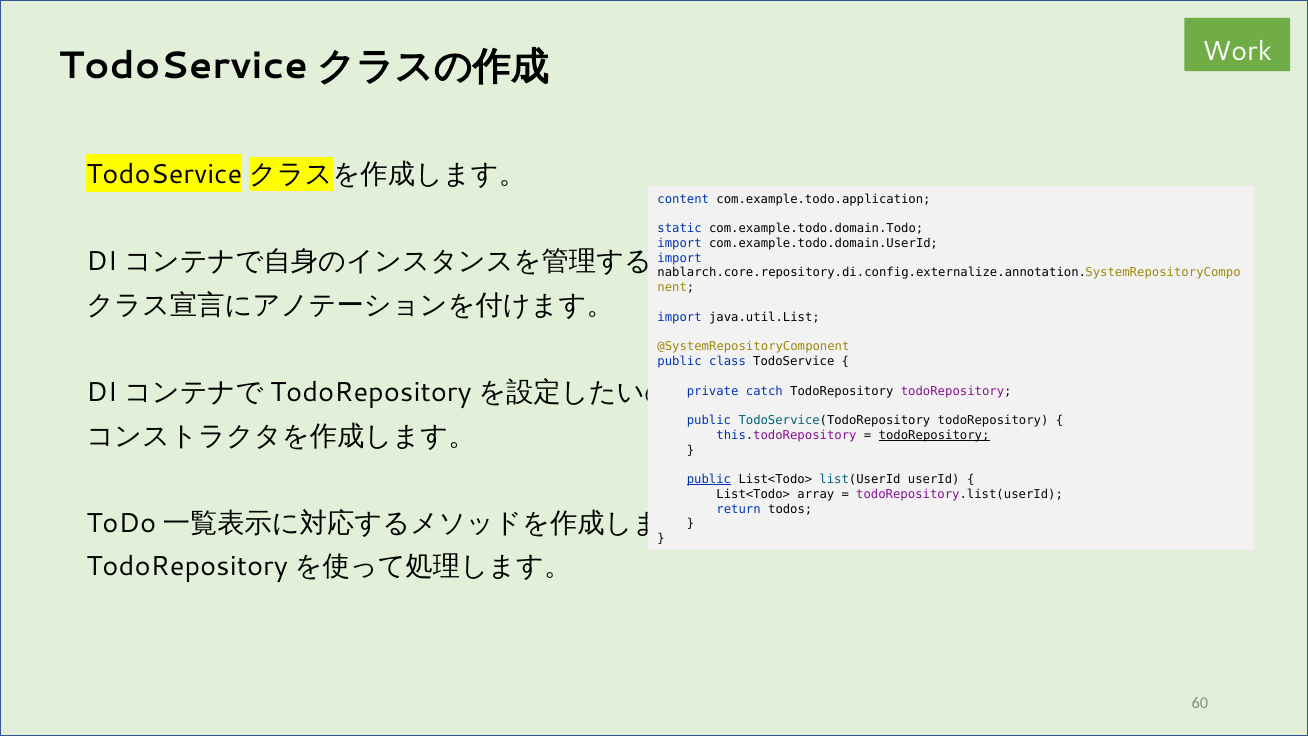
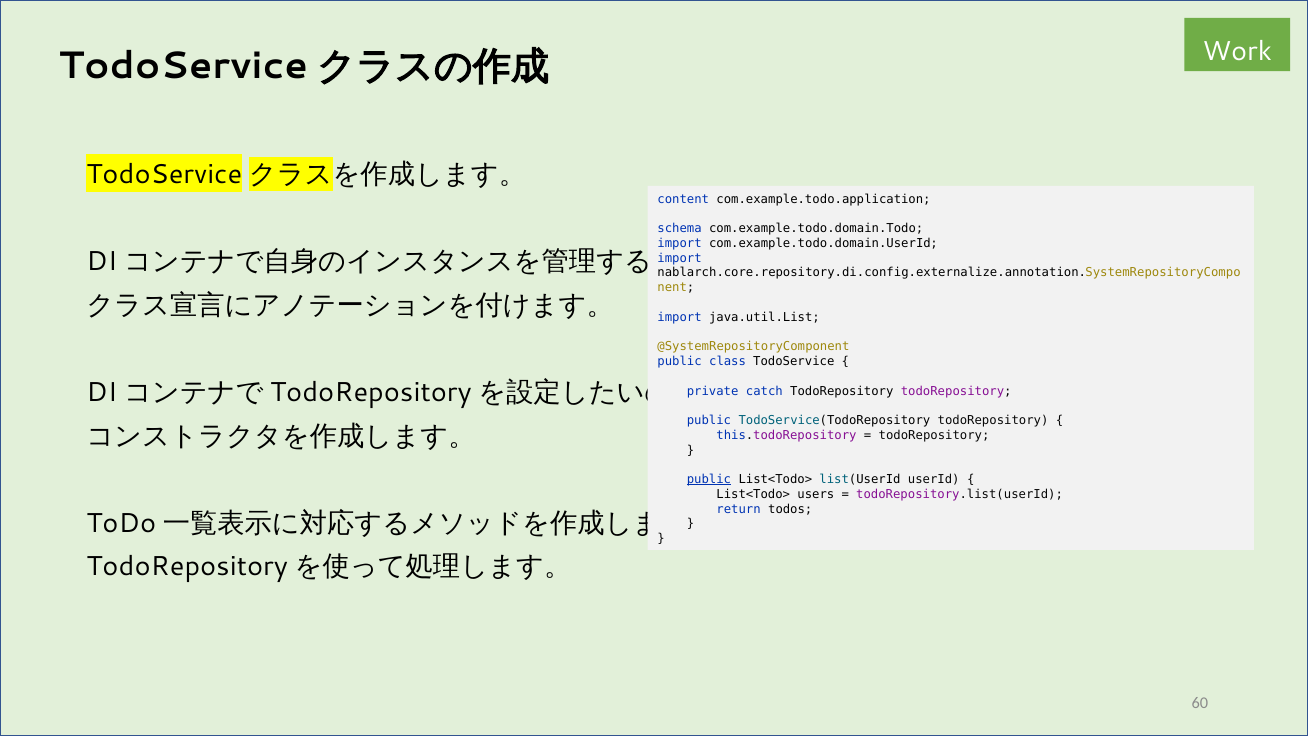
static: static -> schema (680, 229)
todoRepository underline: present -> none (934, 435)
array: array -> users (816, 494)
